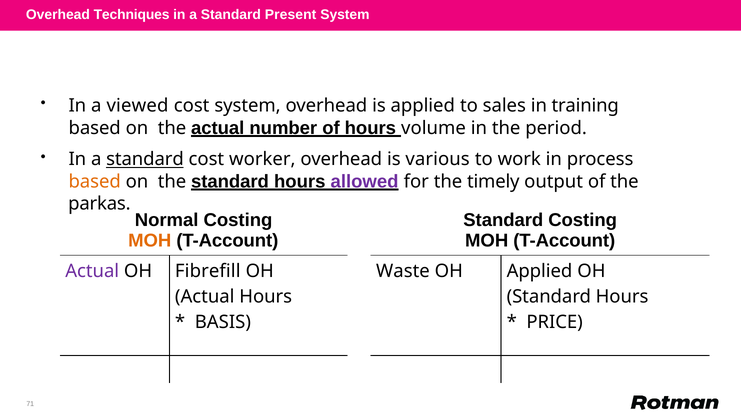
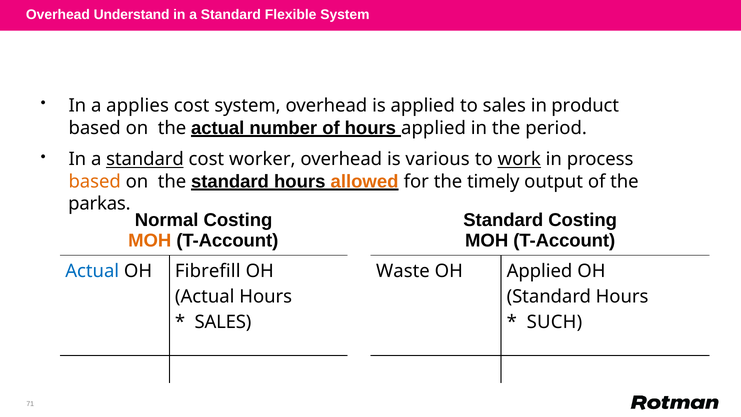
Techniques: Techniques -> Understand (132, 15)
Present: Present -> Flexible (291, 15)
viewed: viewed -> applies (138, 106)
training: training -> product (585, 106)
hours volume: volume -> applied (434, 128)
work underline: none -> present (519, 159)
allowed colour: purple -> orange (365, 182)
Actual colour: purple -> blue (92, 271)
BASIS: BASIS -> SALES (223, 322)
PRICE: PRICE -> SUCH (554, 322)
